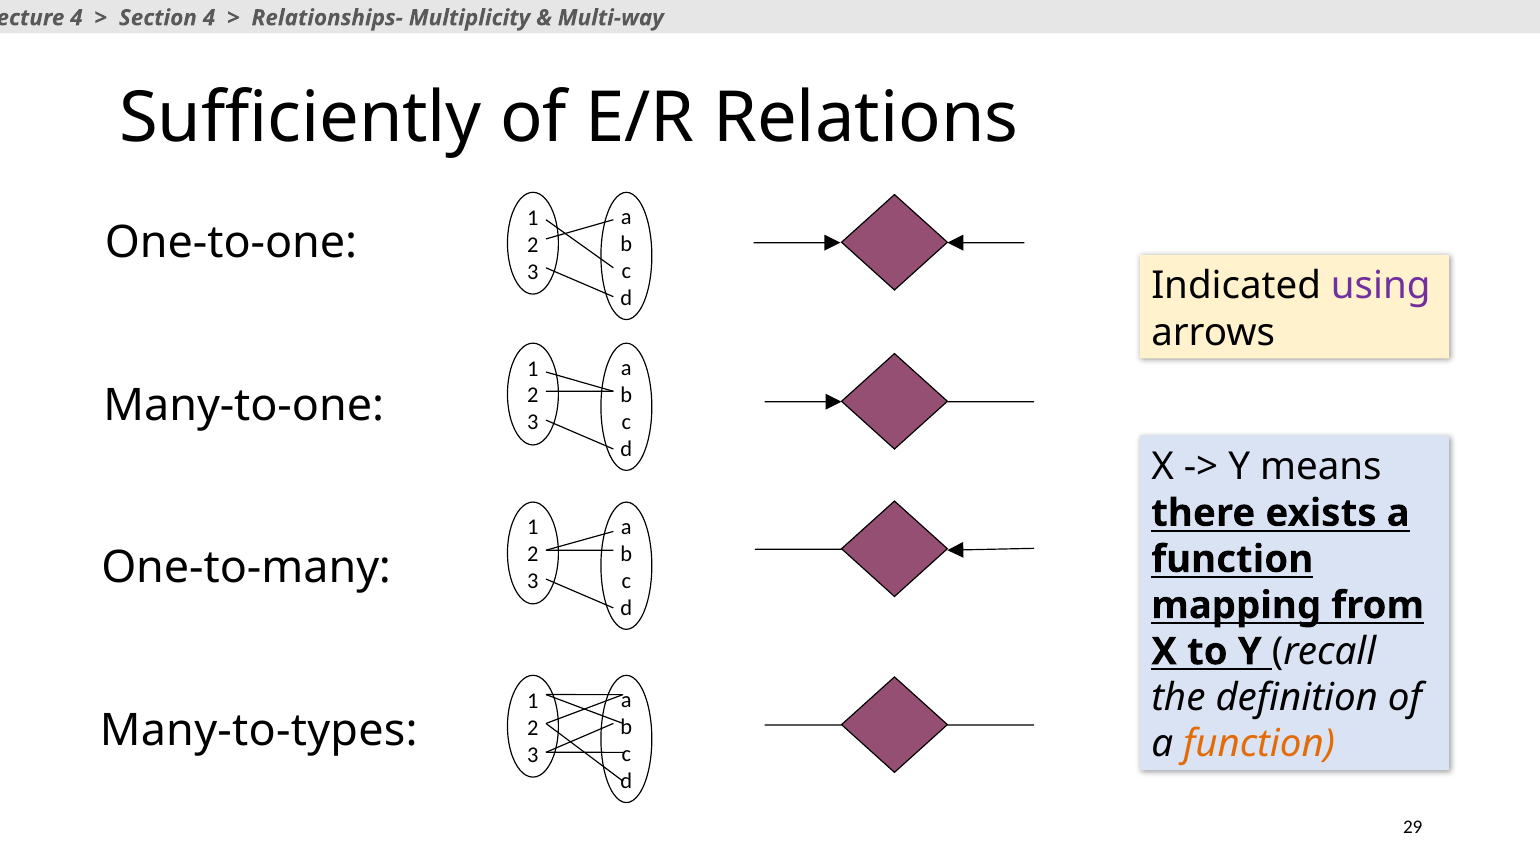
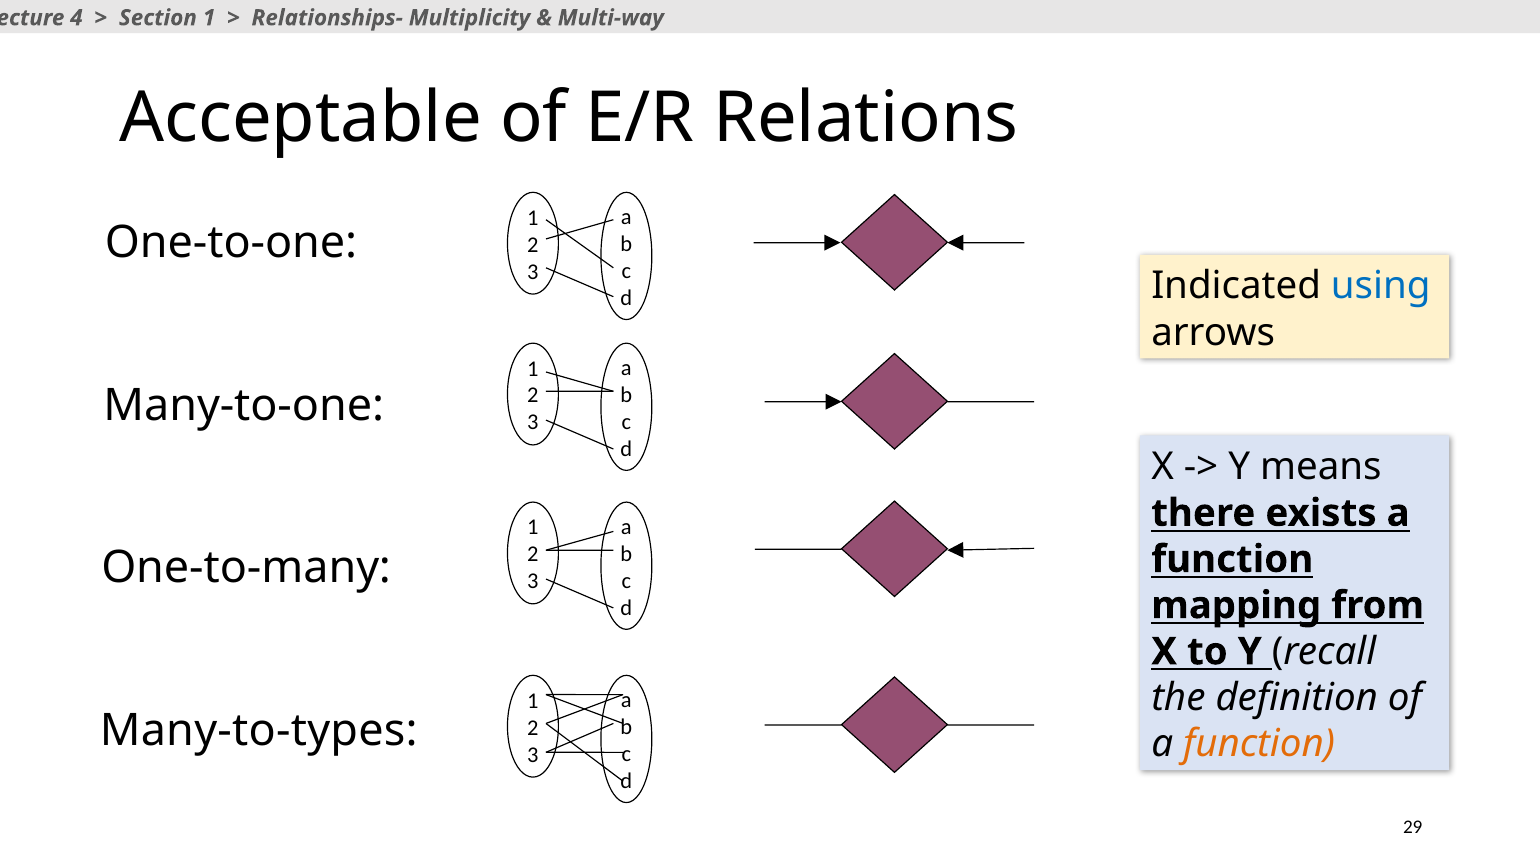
Section 4: 4 -> 1 (209, 18)
Sufficiently: Sufficiently -> Acceptable (301, 118)
using colour: purple -> blue (1381, 286)
